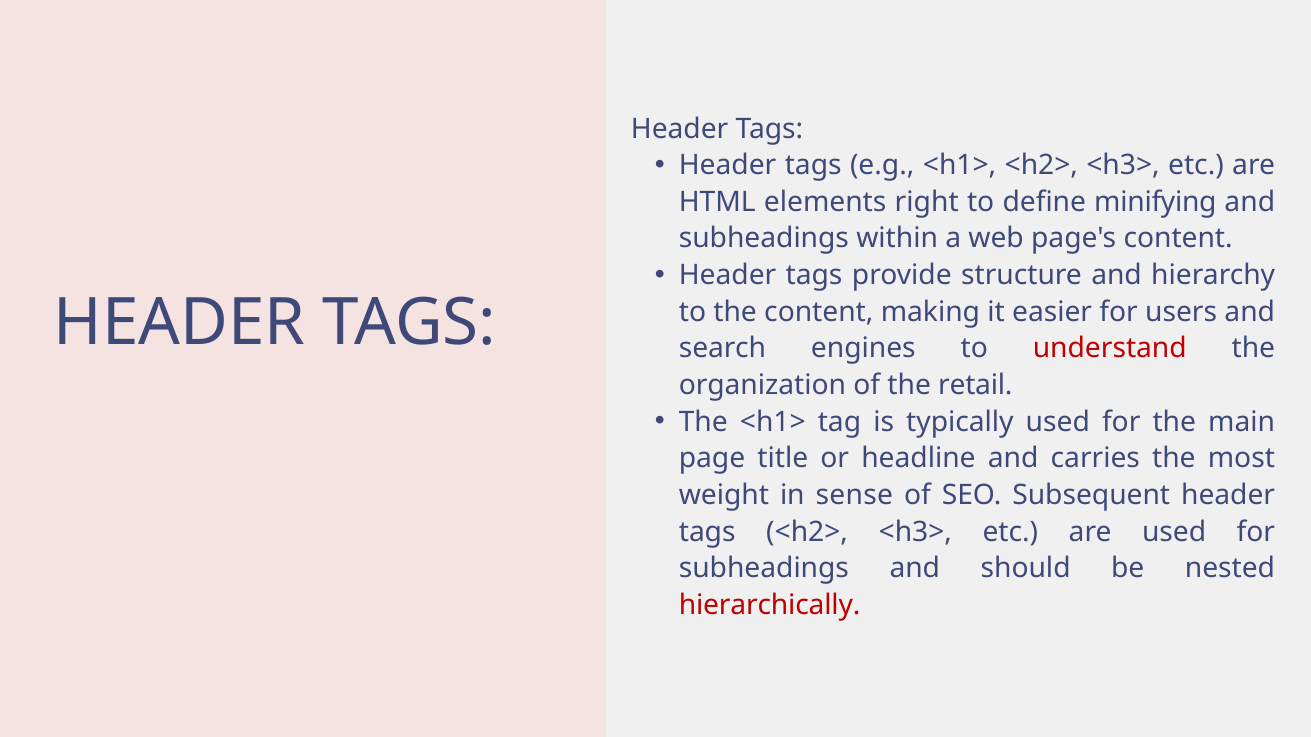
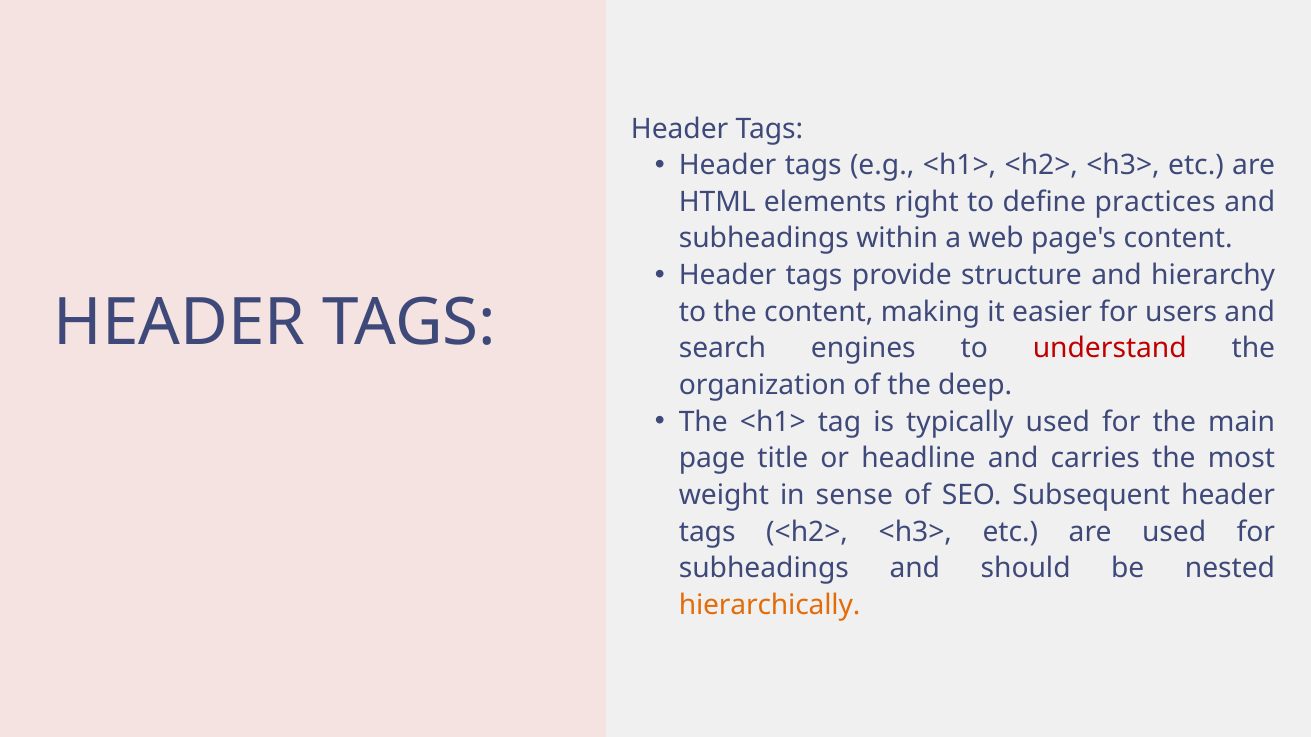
minifying: minifying -> practices (1155, 202)
retail: retail -> deep (975, 385)
hierarchically colour: red -> orange (770, 606)
